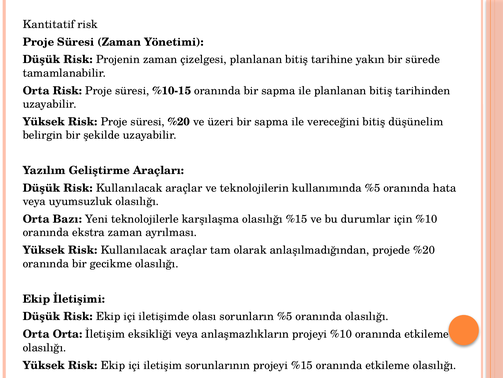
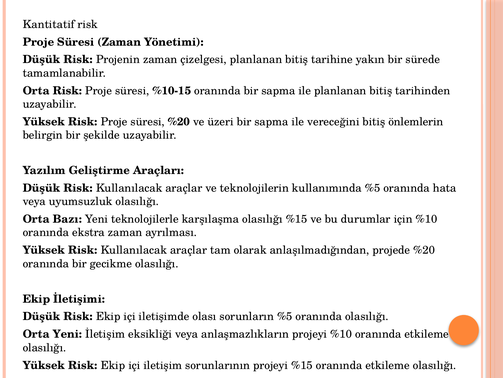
düşünelim: düşünelim -> önlemlerin (416, 122)
Orta Orta: Orta -> Yeni (67, 334)
